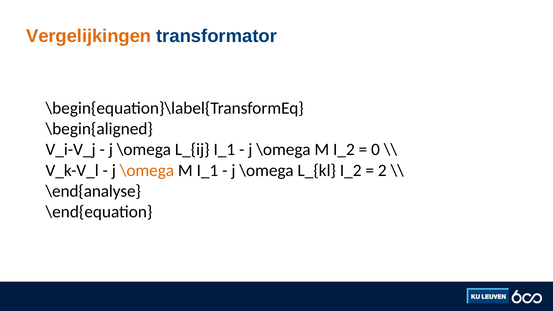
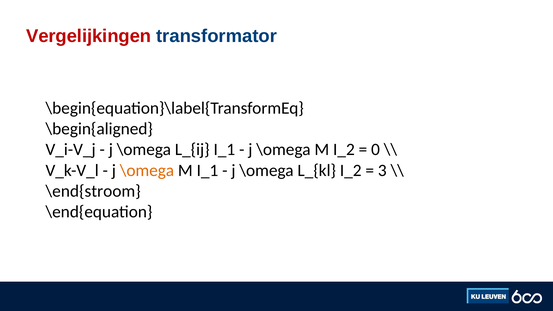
Vergelijkingen colour: orange -> red (89, 36)
2: 2 -> 3 (382, 170)
\end{analyse: \end{analyse -> \end{stroom (93, 191)
